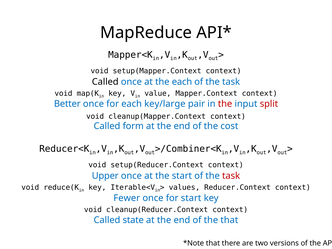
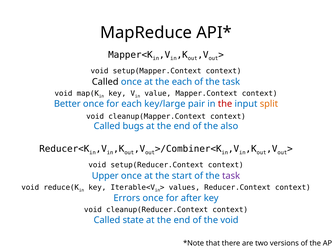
split colour: red -> orange (269, 104)
form: form -> bugs (133, 126)
cost: cost -> also (229, 126)
task colour: red -> purple (231, 176)
Fewer: Fewer -> Errors (127, 198)
for start: start -> after (191, 198)
the that: that -> void (229, 220)
